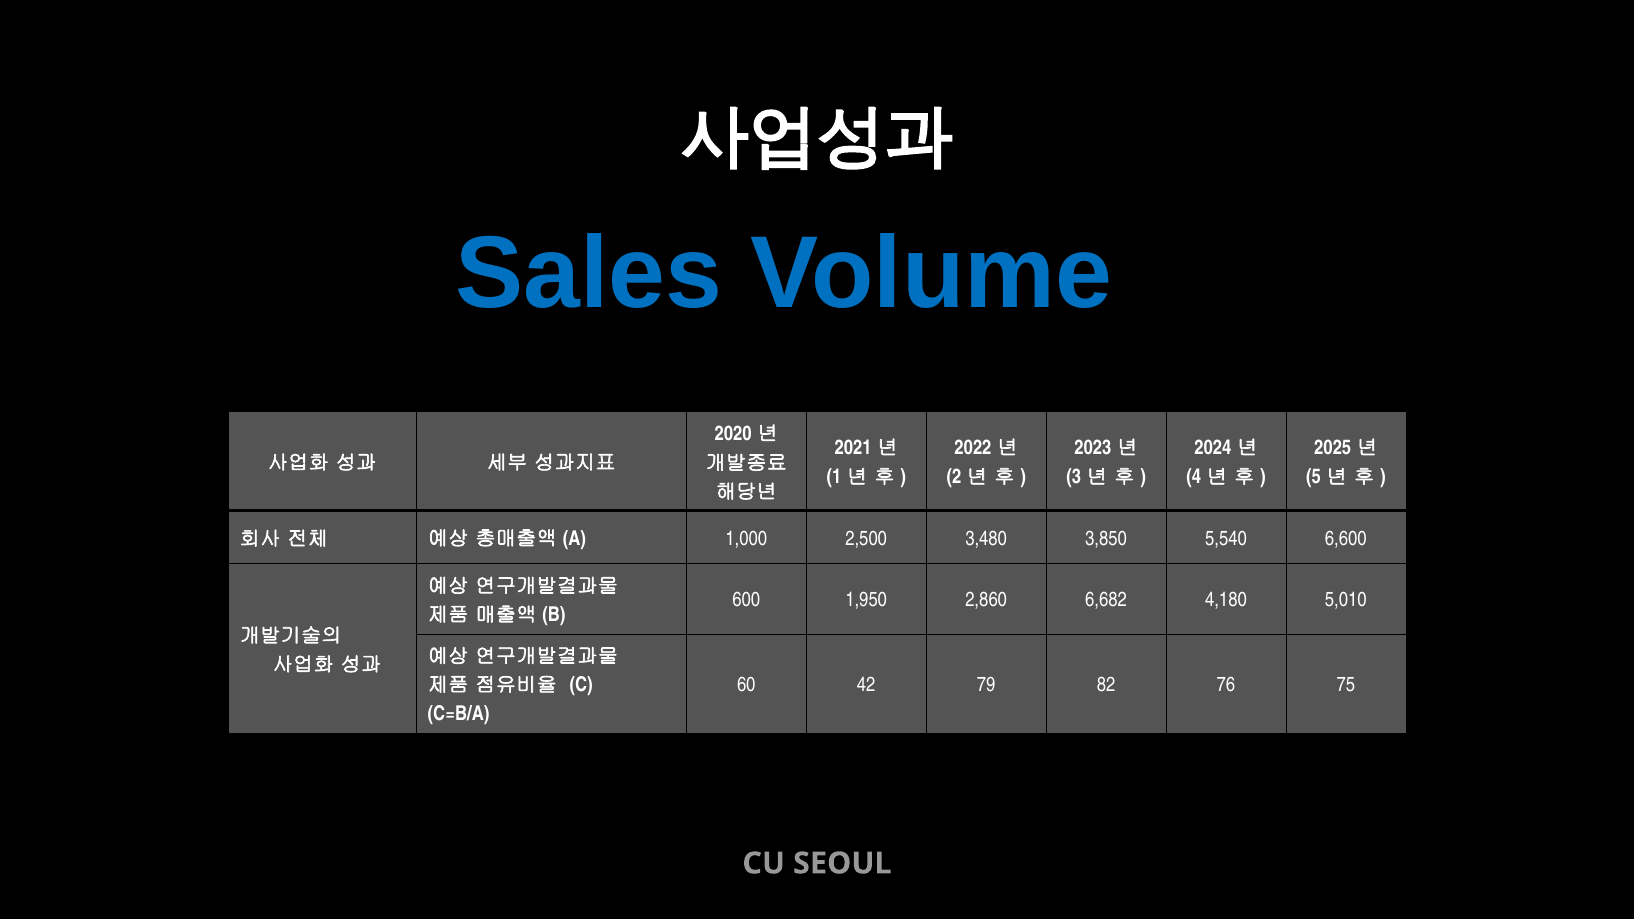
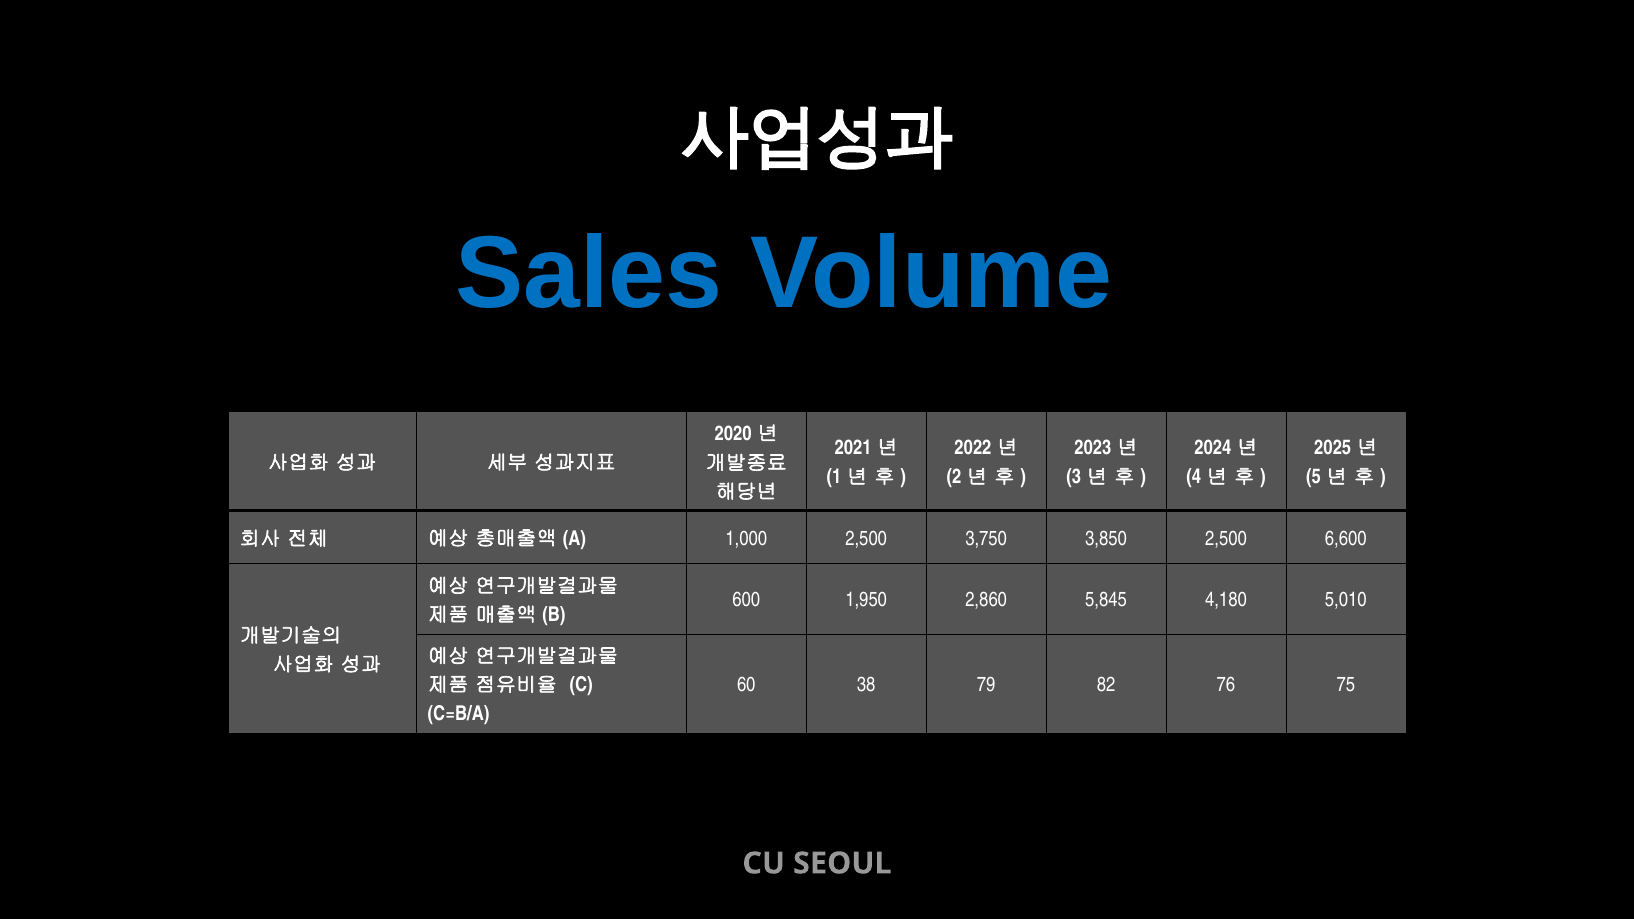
3,480: 3,480 -> 3,750 (986, 539)
3,850 5,540: 5,540 -> 2,500 (1226, 539)
6,682: 6,682 -> 5,845 (1106, 600)
42: 42 -> 38 (866, 685)
